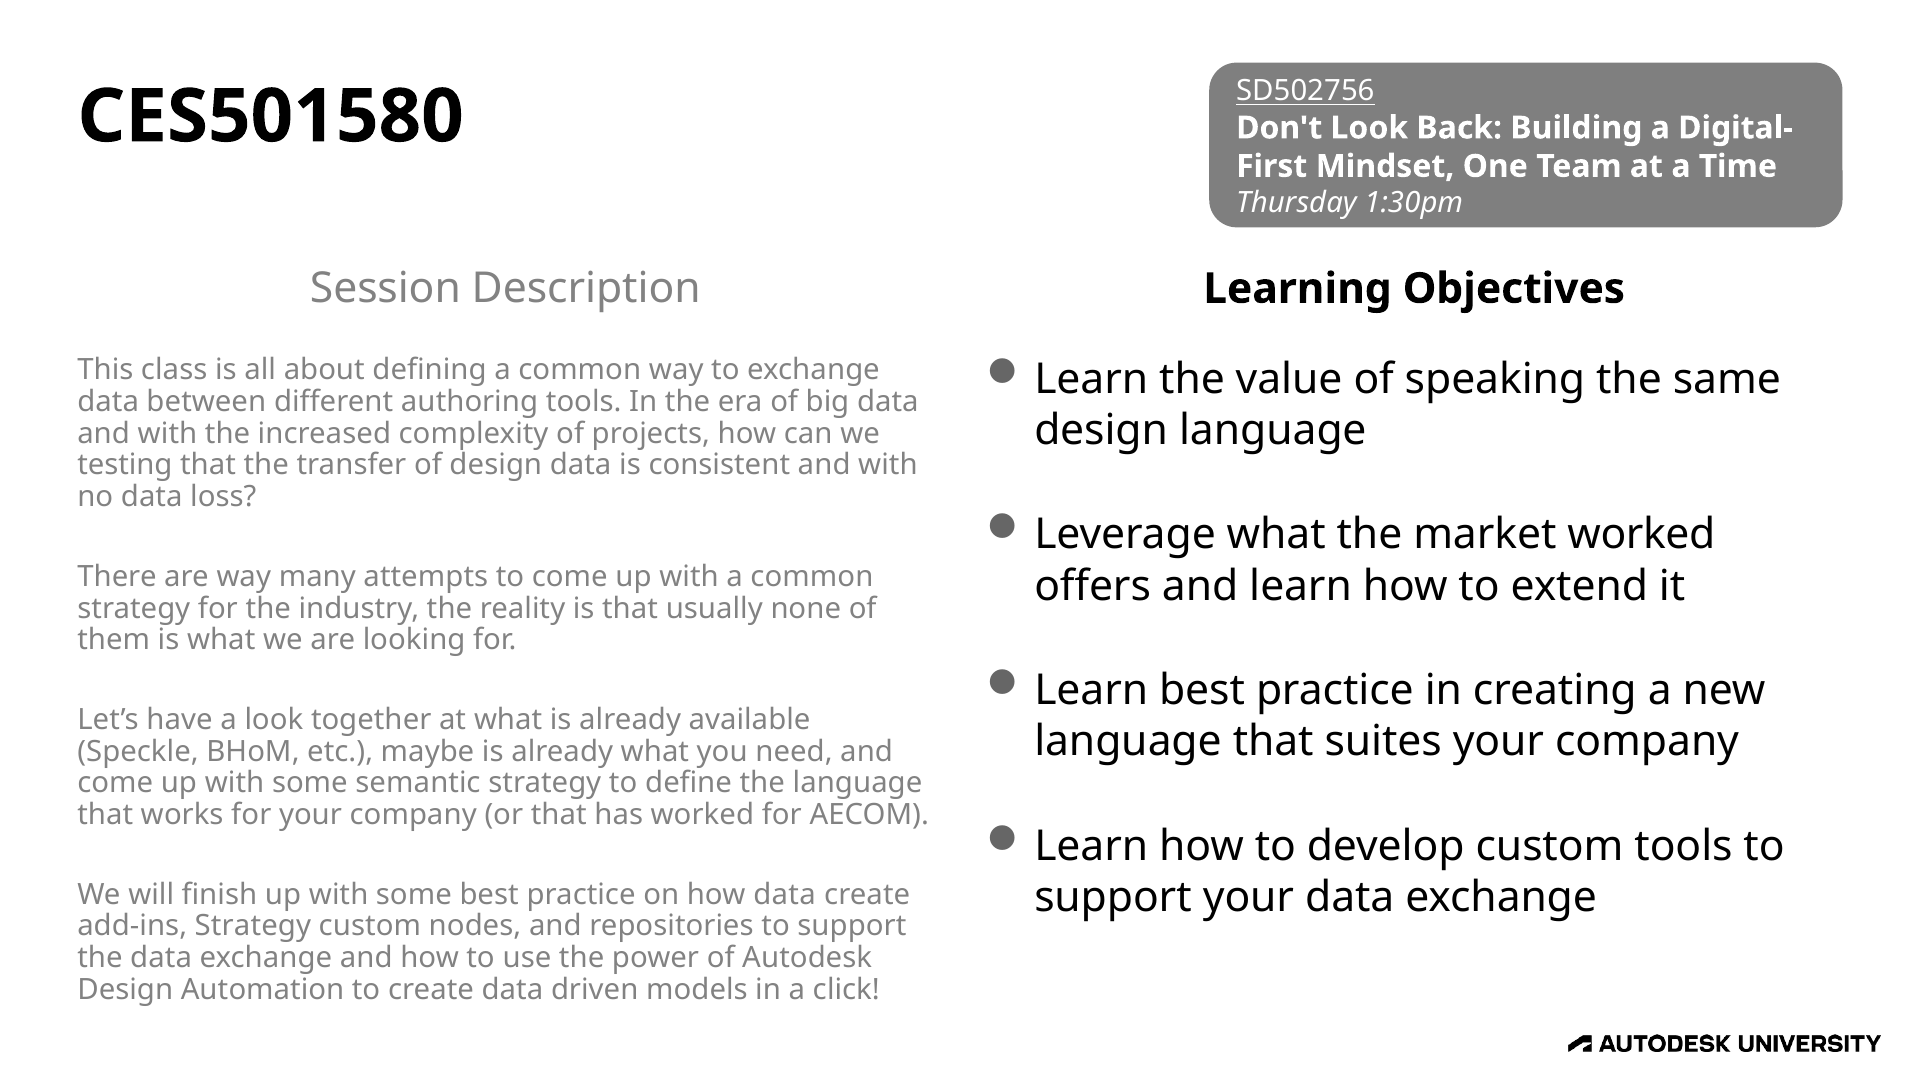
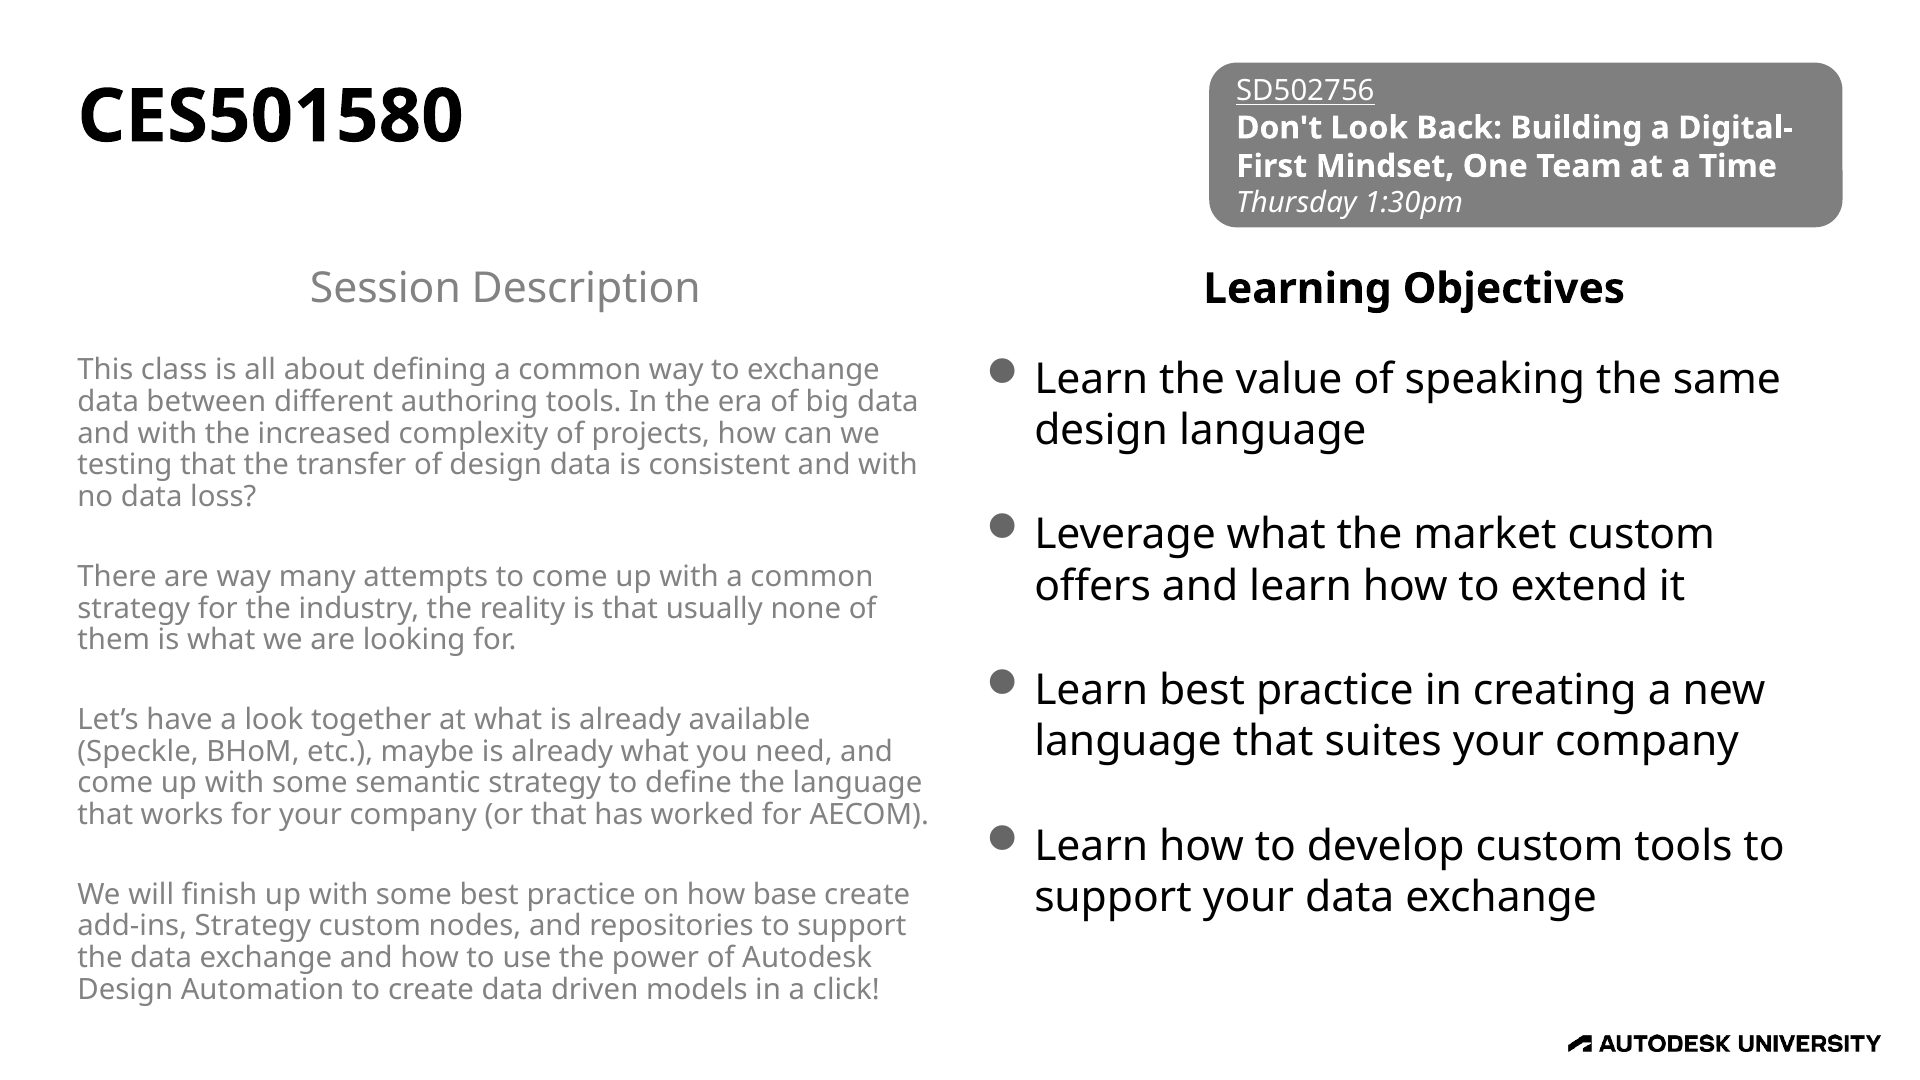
market worked: worked -> custom (1641, 535)
how data: data -> base (785, 894)
